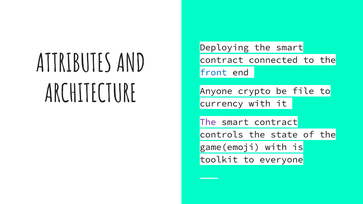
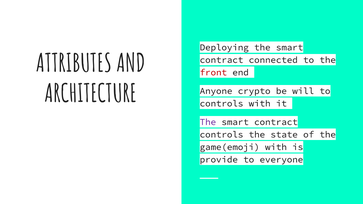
front colour: blue -> red (213, 72)
file: file -> will (303, 91)
currency: currency -> controls (222, 104)
toolkit: toolkit -> provide (219, 160)
